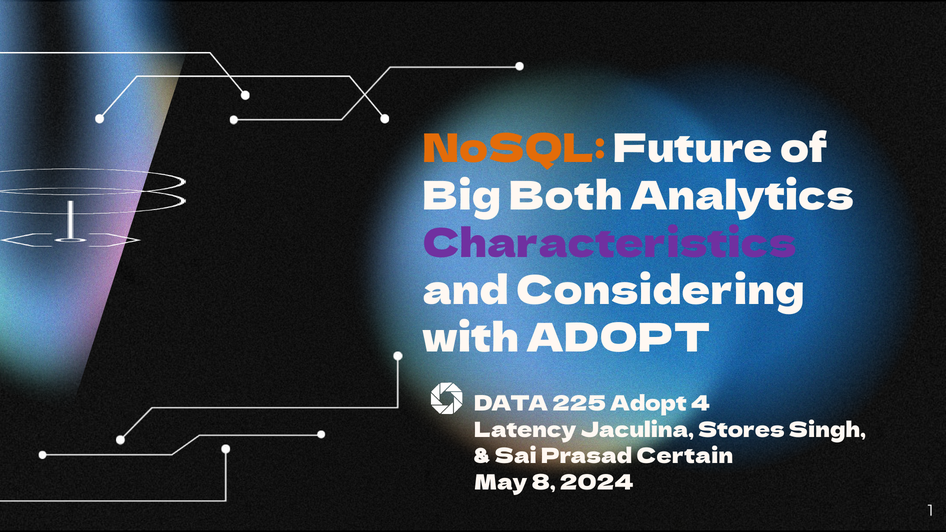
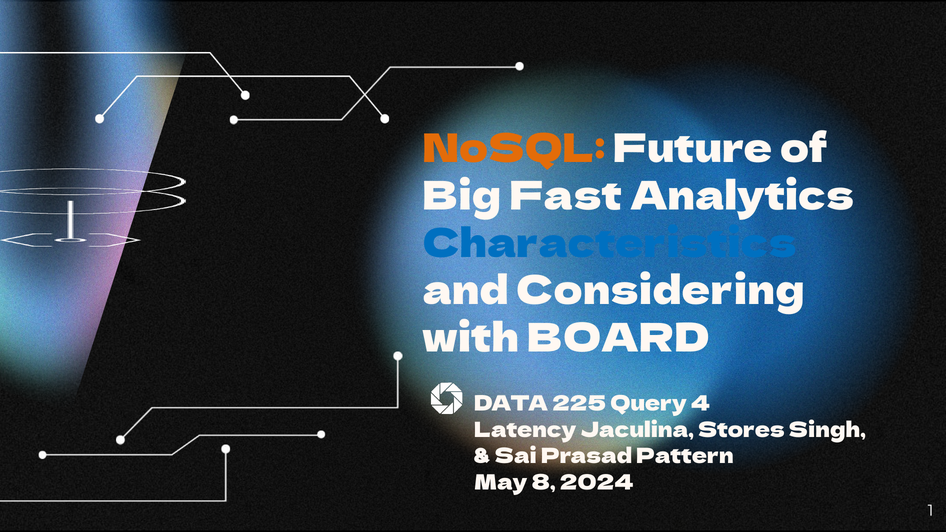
Both: Both -> Fast (566, 197)
Characteristics colour: purple -> blue (610, 244)
with ADOPT: ADOPT -> BOARD (619, 339)
225 Adopt: Adopt -> Query (648, 404)
Certain: Certain -> Pattern (685, 456)
